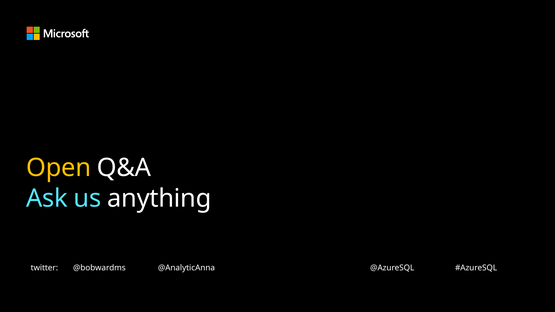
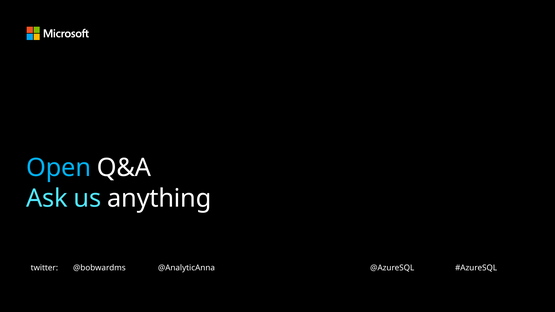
Open colour: yellow -> light blue (59, 168)
